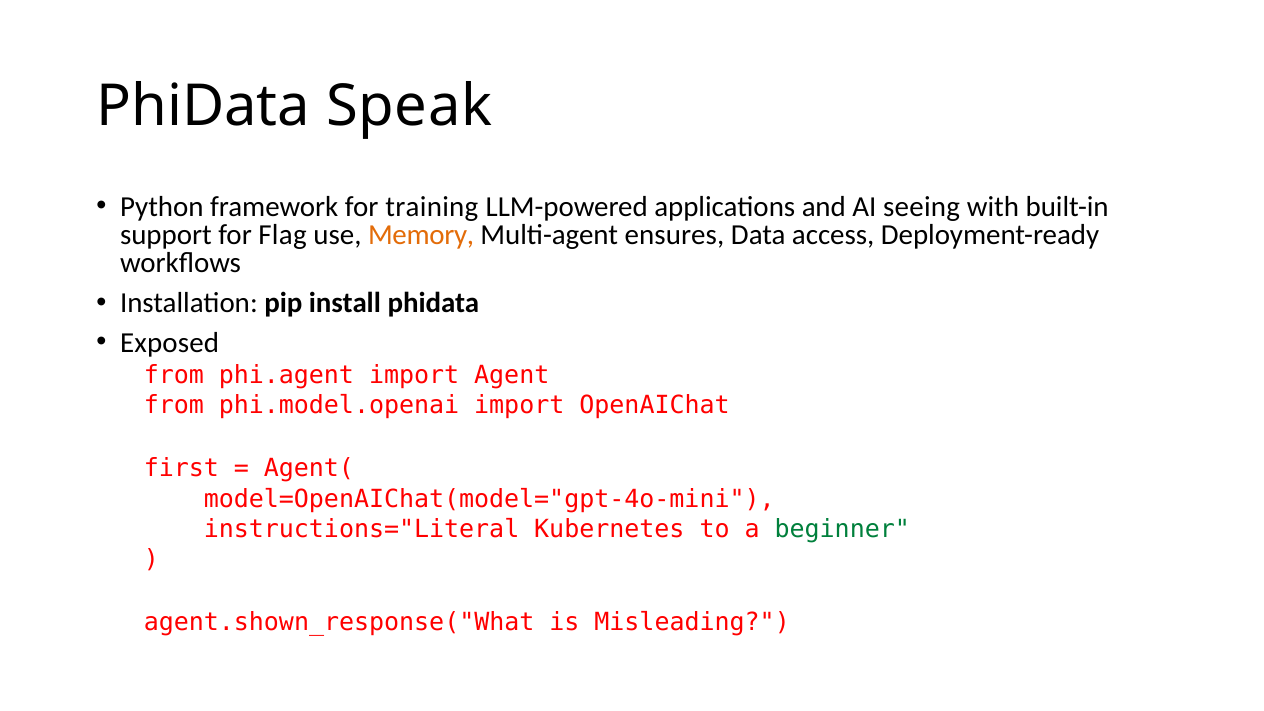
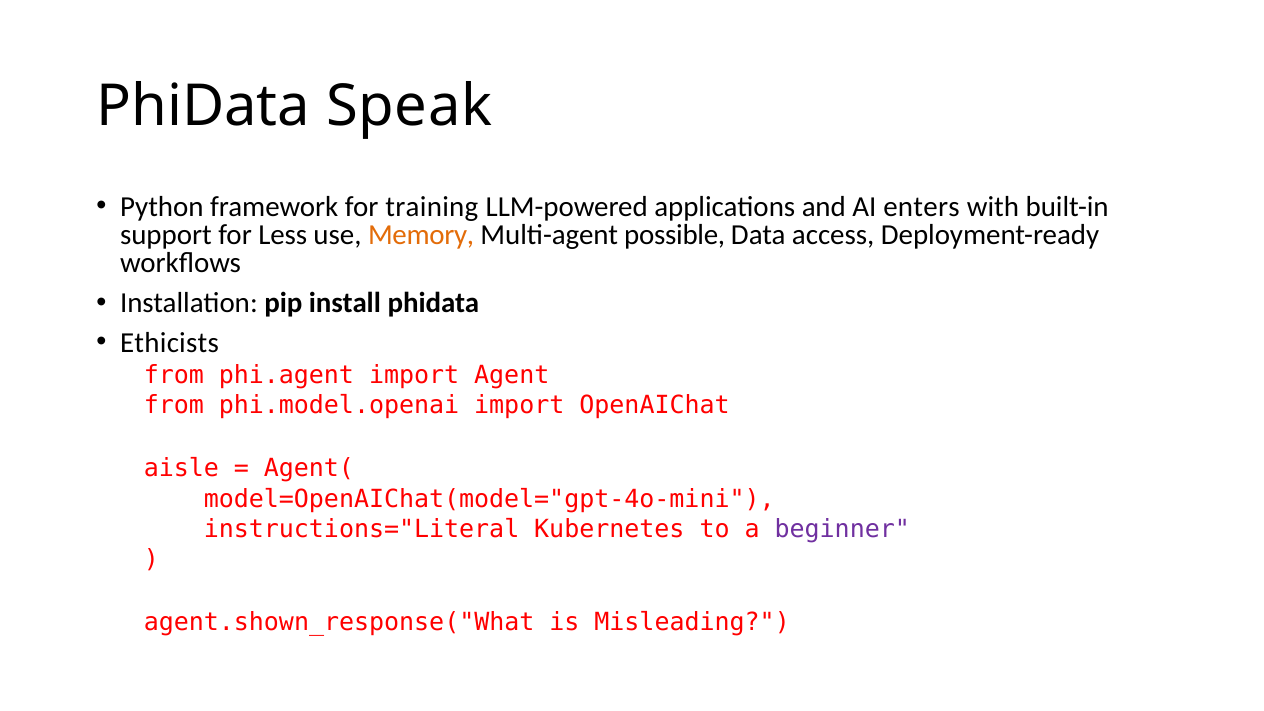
seeing: seeing -> enters (922, 207)
Flag: Flag -> Less (283, 235)
ensures: ensures -> possible (675, 235)
Exposed: Exposed -> Ethicists (170, 343)
first: first -> aisle (181, 469)
beginner colour: green -> purple (842, 529)
